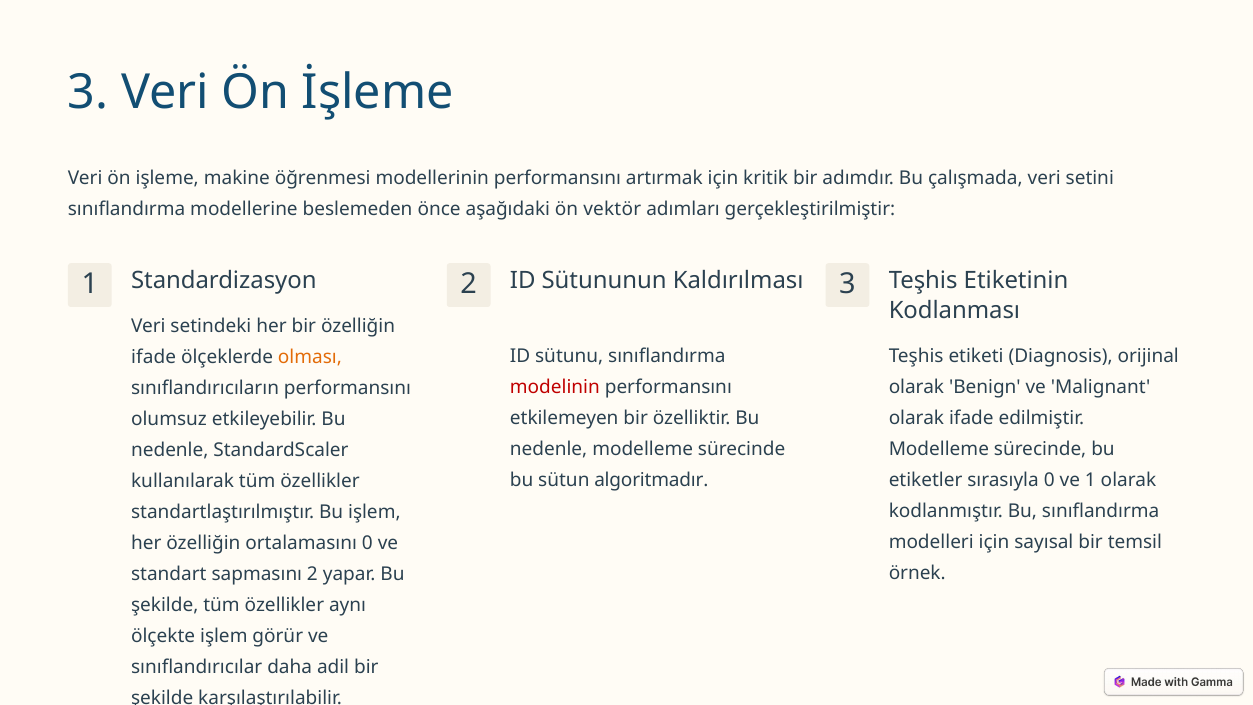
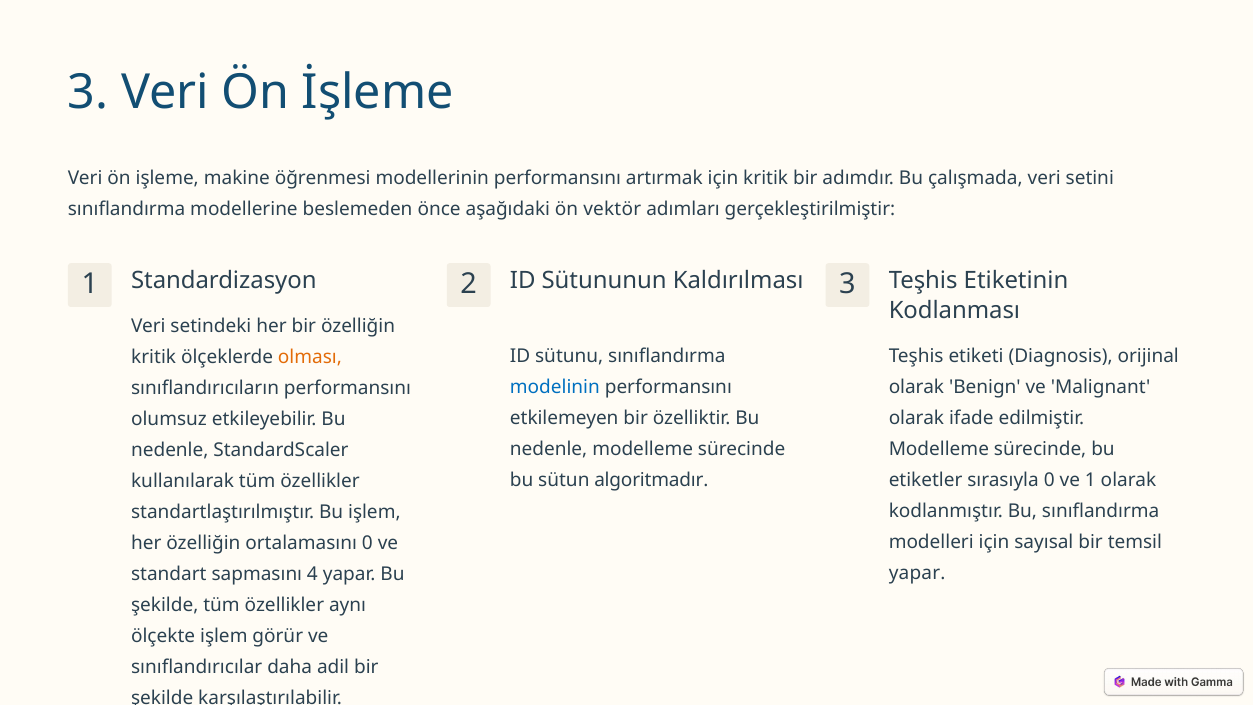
ifade: ifade -> kritik (154, 357)
modelinin colour: red -> blue (555, 387)
örnek: örnek -> yapar (917, 573)
sapmasını 2: 2 -> 4 (312, 574)
